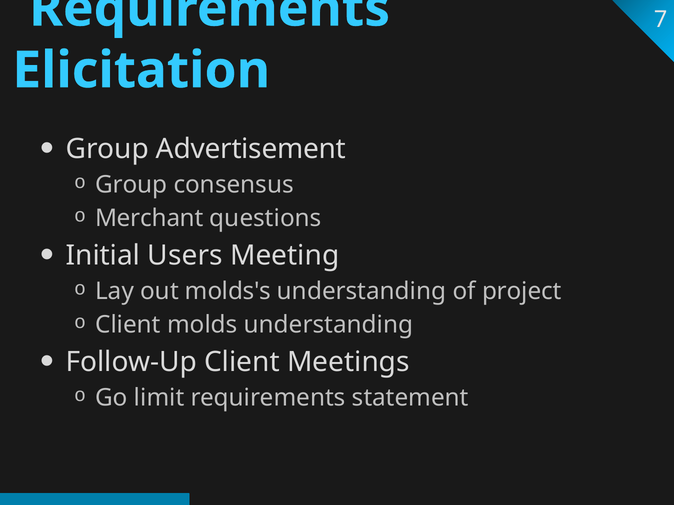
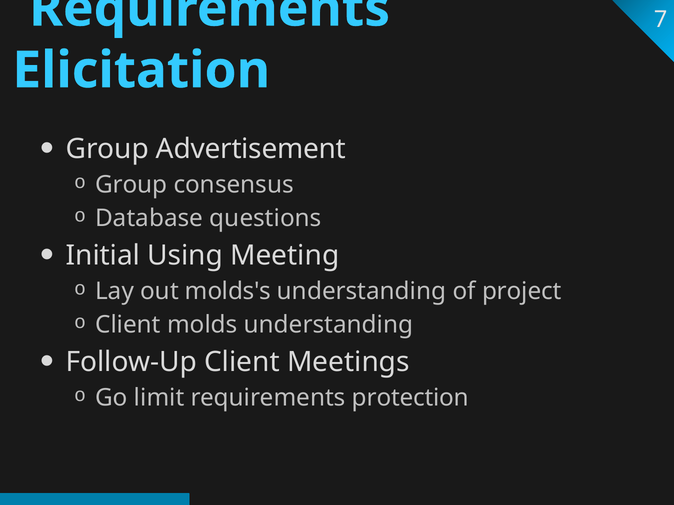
Merchant: Merchant -> Database (149, 218)
Users: Users -> Using (185, 256)
statement: statement -> protection (410, 398)
